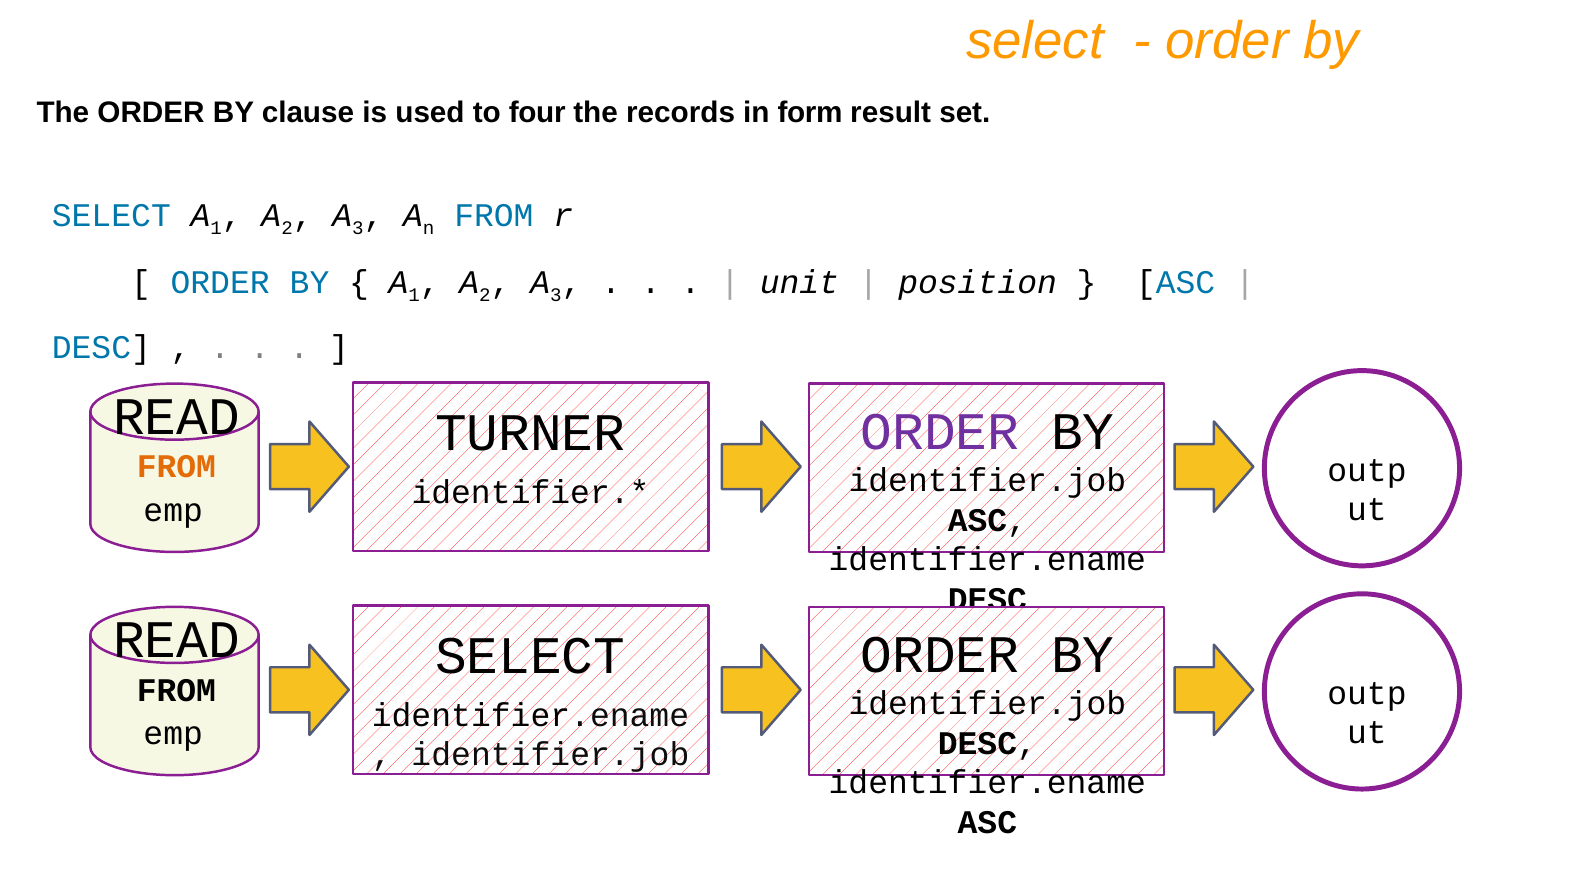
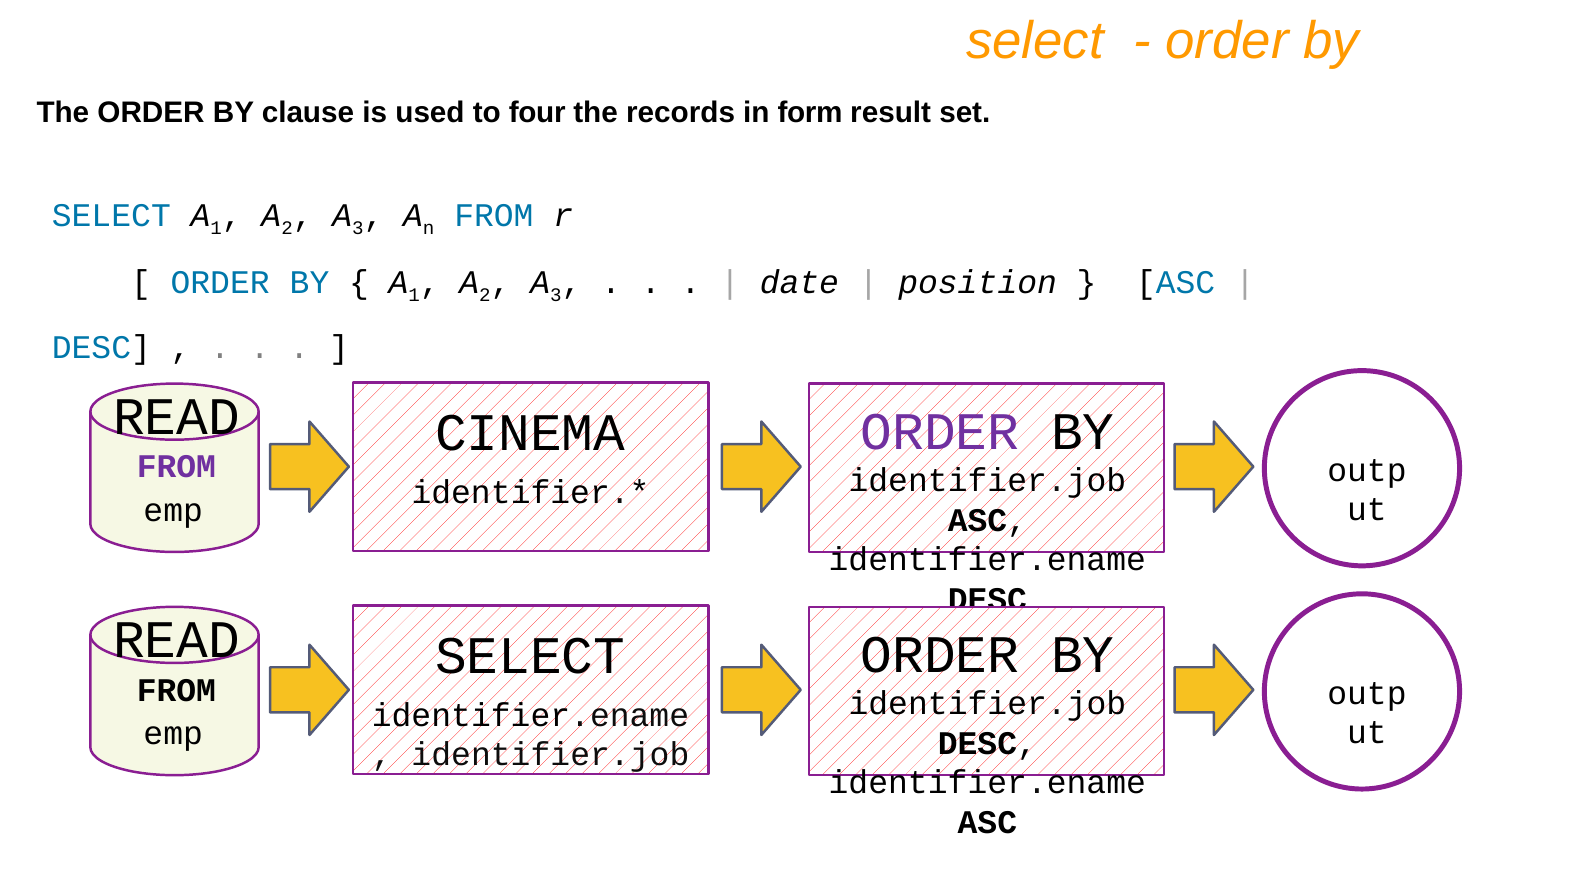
unit: unit -> date (799, 283)
TURNER: TURNER -> CINEMA (530, 433)
FROM colour: orange -> purple (176, 467)
